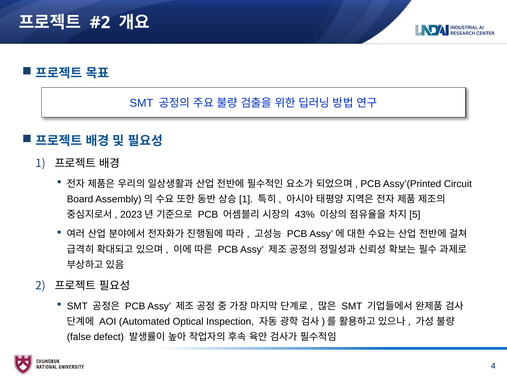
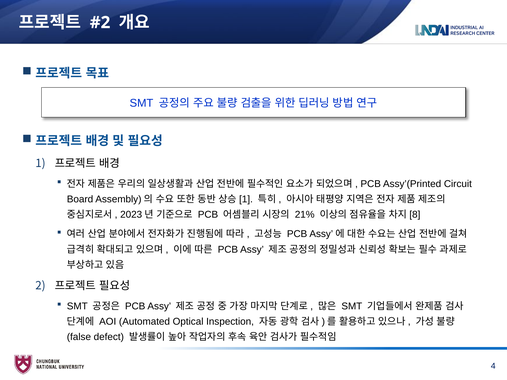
43%: 43% -> 21% (305, 215)
5: 5 -> 8 (415, 215)
